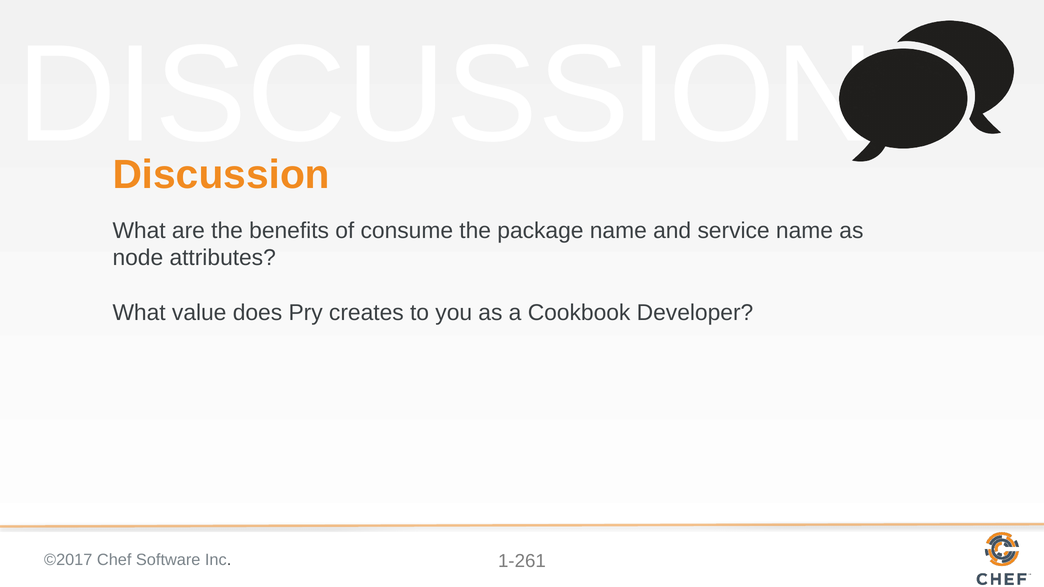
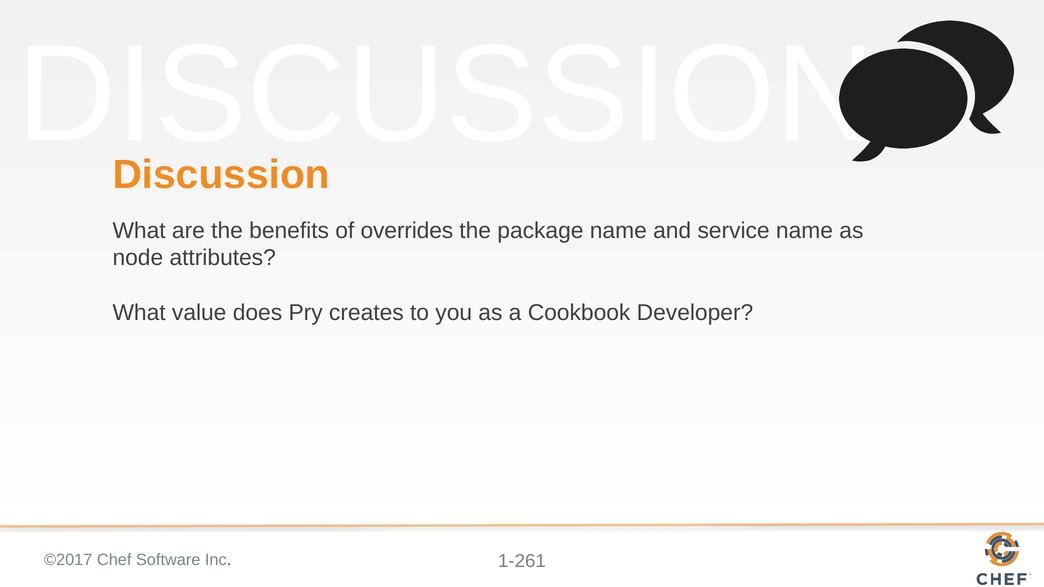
consume: consume -> overrides (407, 231)
